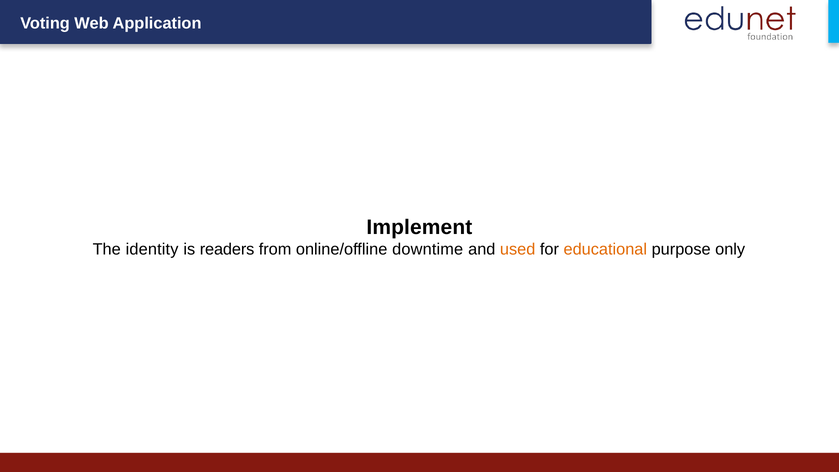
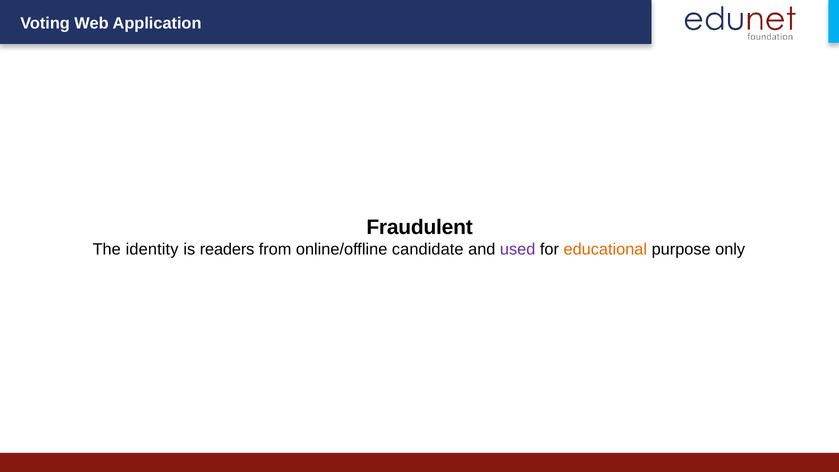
Implement: Implement -> Fraudulent (420, 227)
downtime: downtime -> candidate (428, 249)
used colour: orange -> purple (518, 249)
